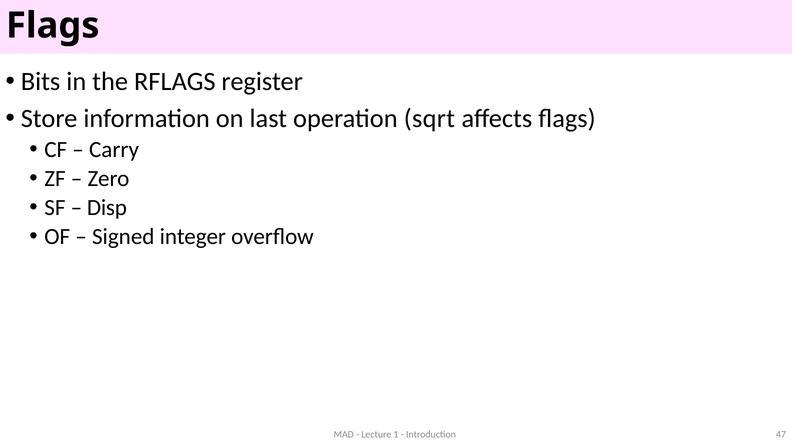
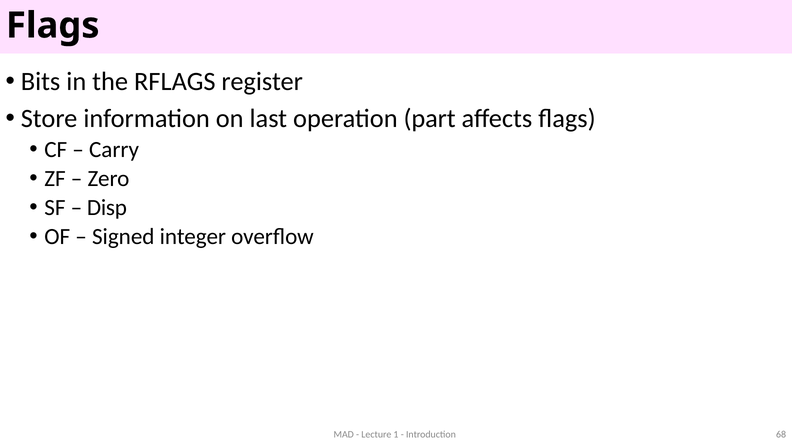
sqrt: sqrt -> part (430, 118)
47: 47 -> 68 (781, 434)
